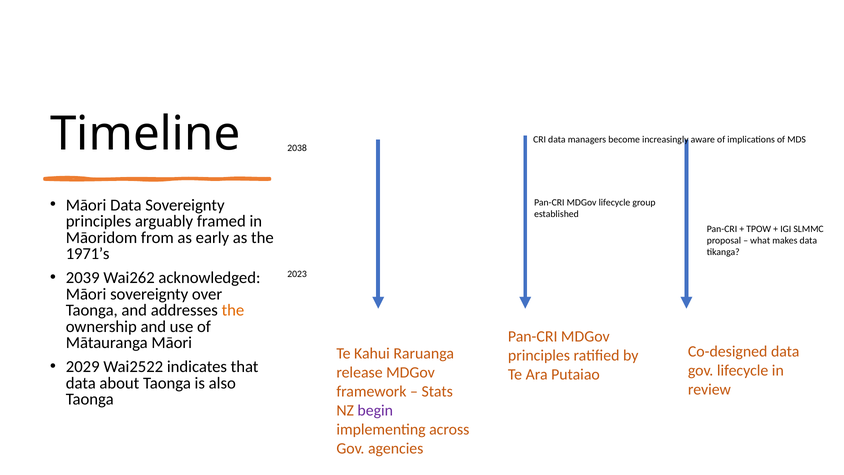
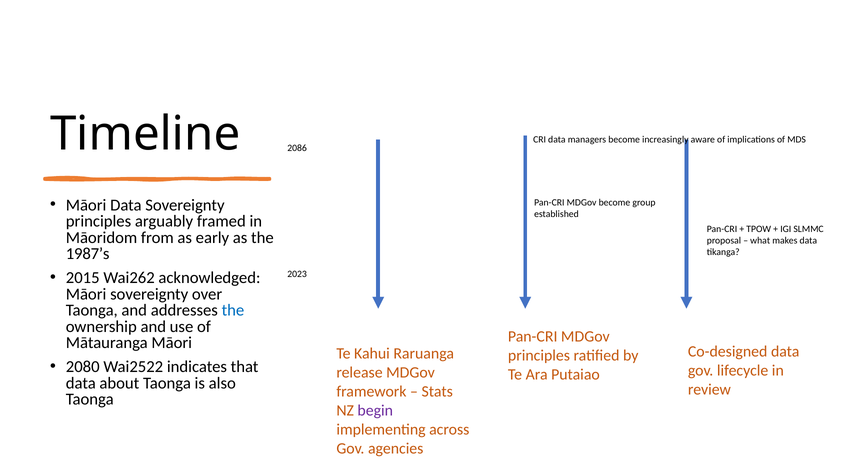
2038: 2038 -> 2086 (297, 148)
MDGov lifecycle: lifecycle -> become (614, 202)
1971’s: 1971’s -> 1987’s (88, 254)
2039: 2039 -> 2015 (83, 278)
the colour: orange -> blue (233, 310)
2029: 2029 -> 2080 (83, 367)
